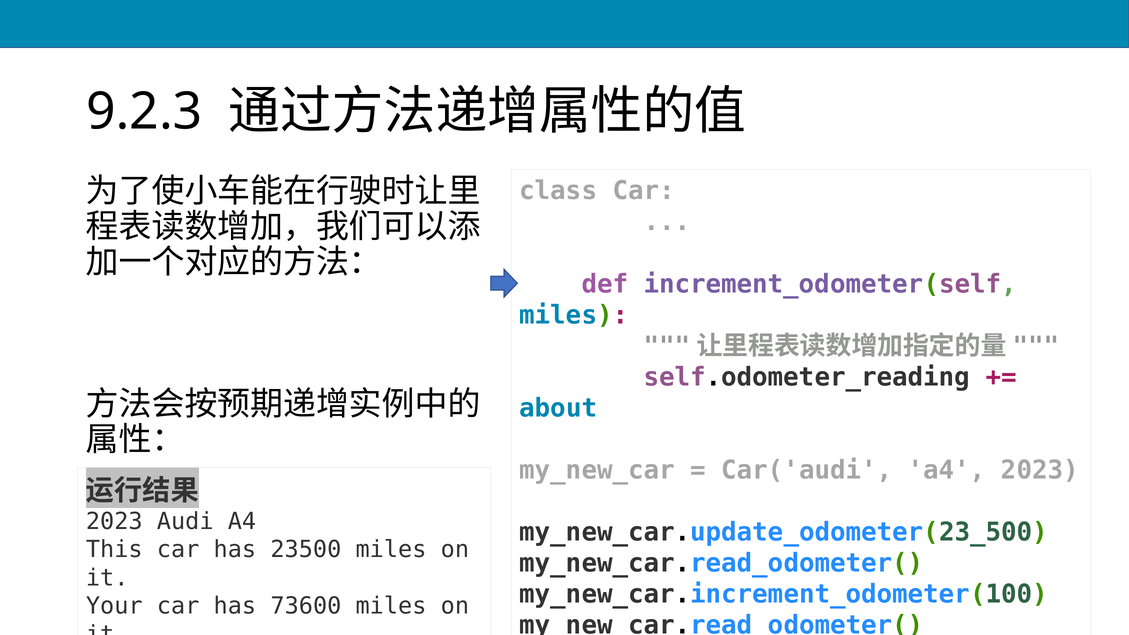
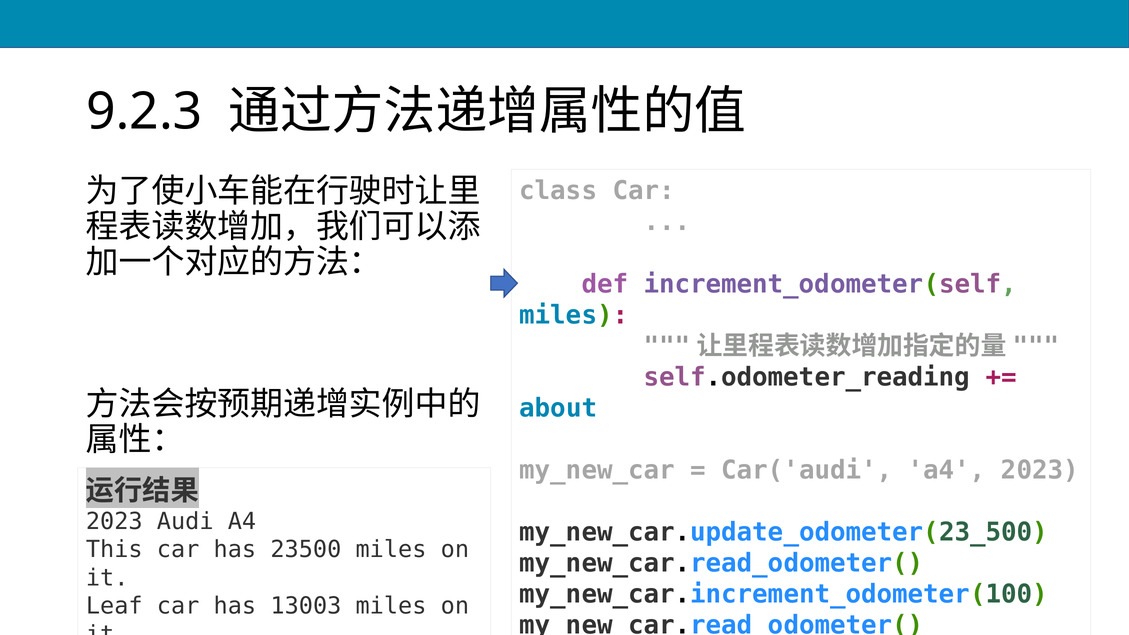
Your: Your -> Leaf (114, 606)
73600: 73600 -> 13003 (306, 606)
